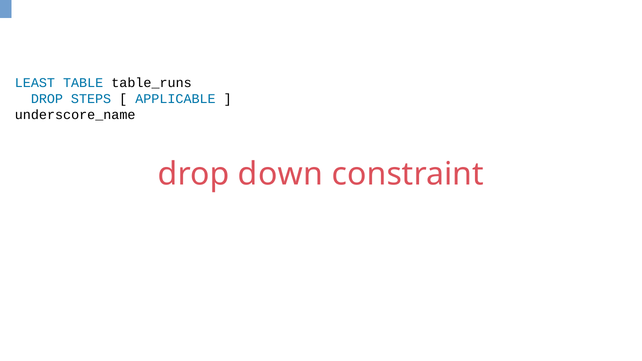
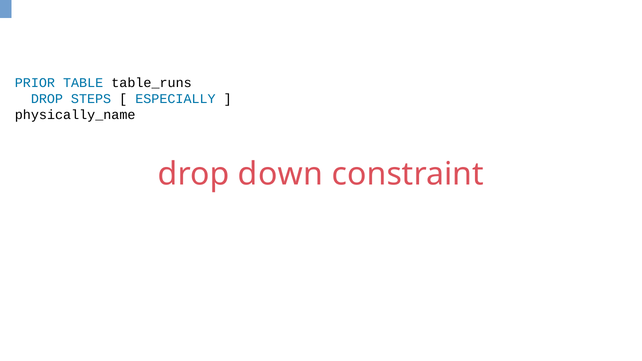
LEAST: LEAST -> PRIOR (35, 83)
APPLICABLE: APPLICABLE -> ESPECIALLY (175, 99)
underscore_name: underscore_name -> physically_name (75, 115)
